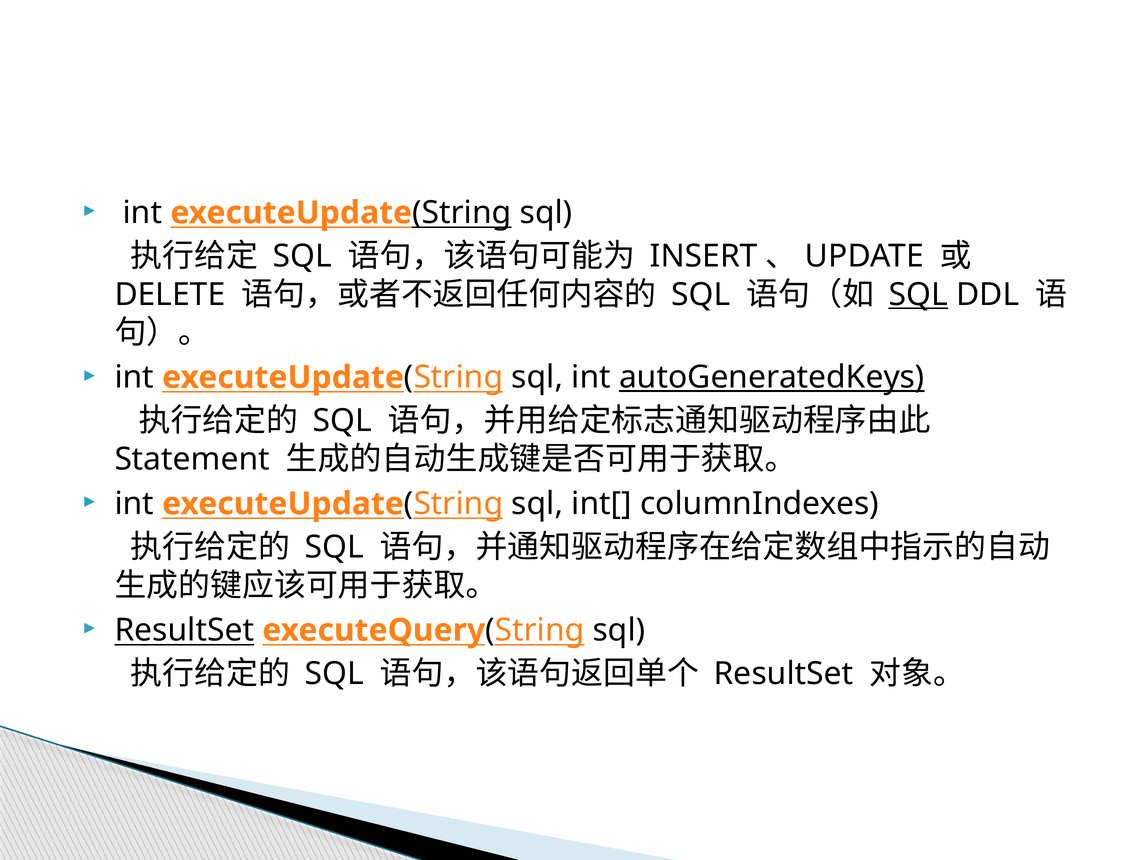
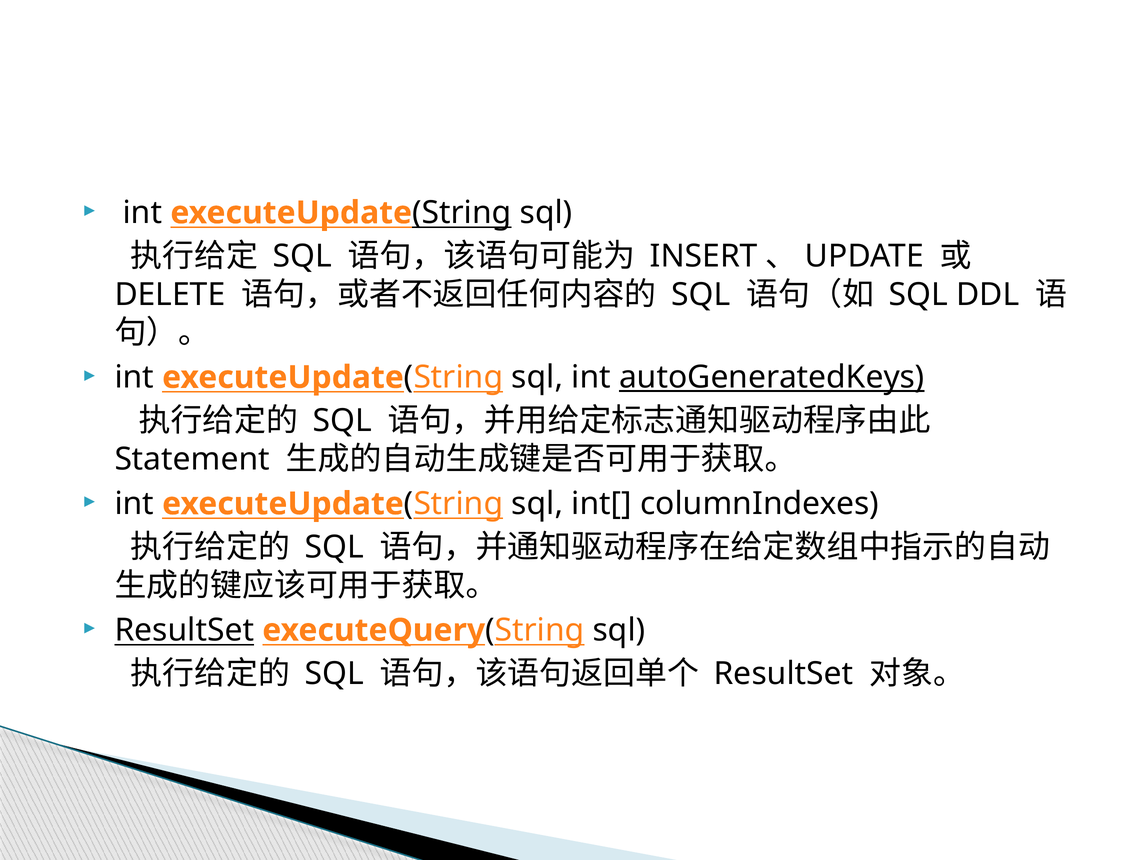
SQL underline: present -> none (918, 295)
